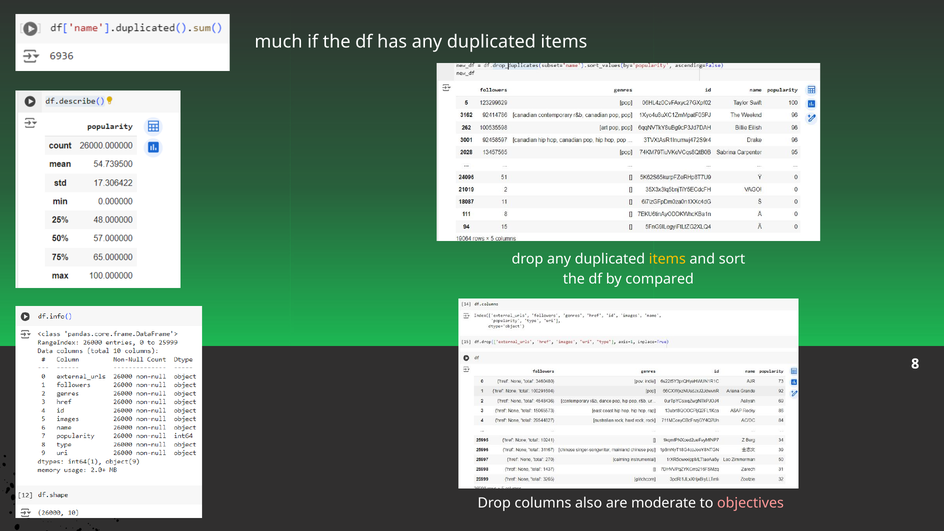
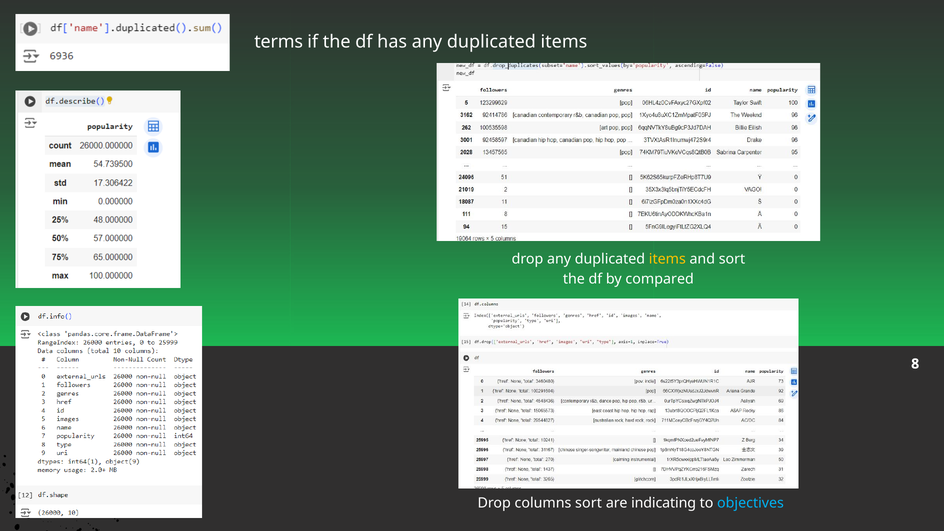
much: much -> terms (279, 42)
columns also: also -> sort (589, 503)
moderate: moderate -> indicating (664, 503)
objectives colour: pink -> light blue (750, 503)
